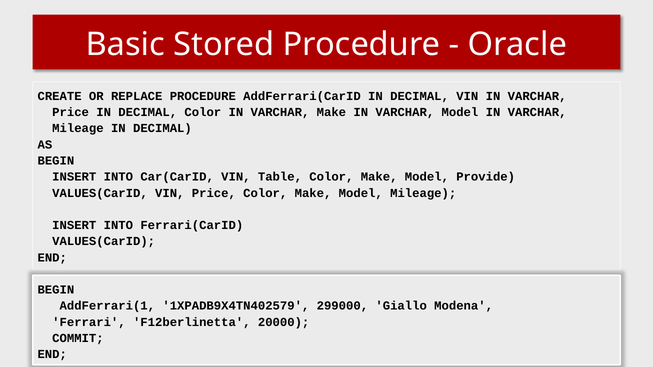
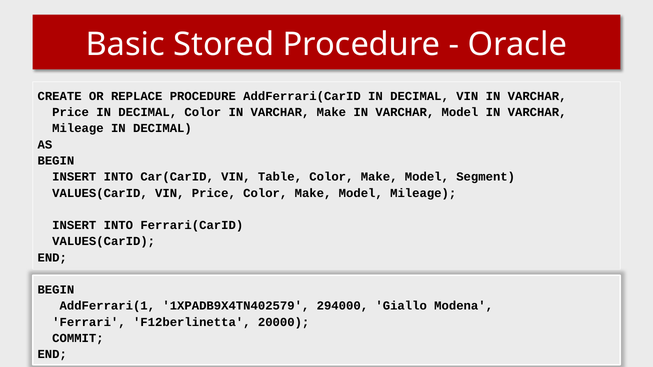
Provide: Provide -> Segment (486, 177)
299000: 299000 -> 294000 (342, 306)
